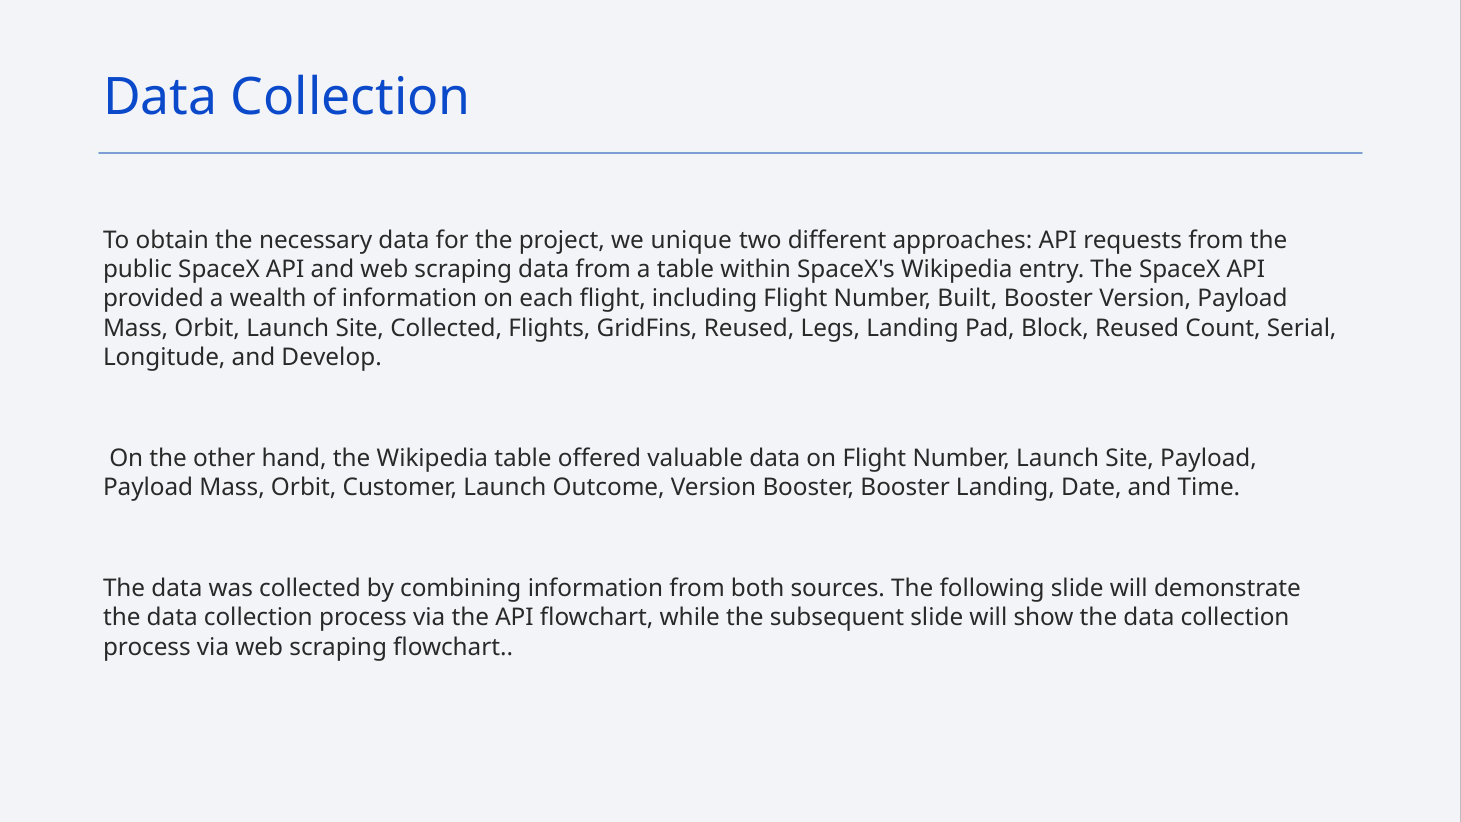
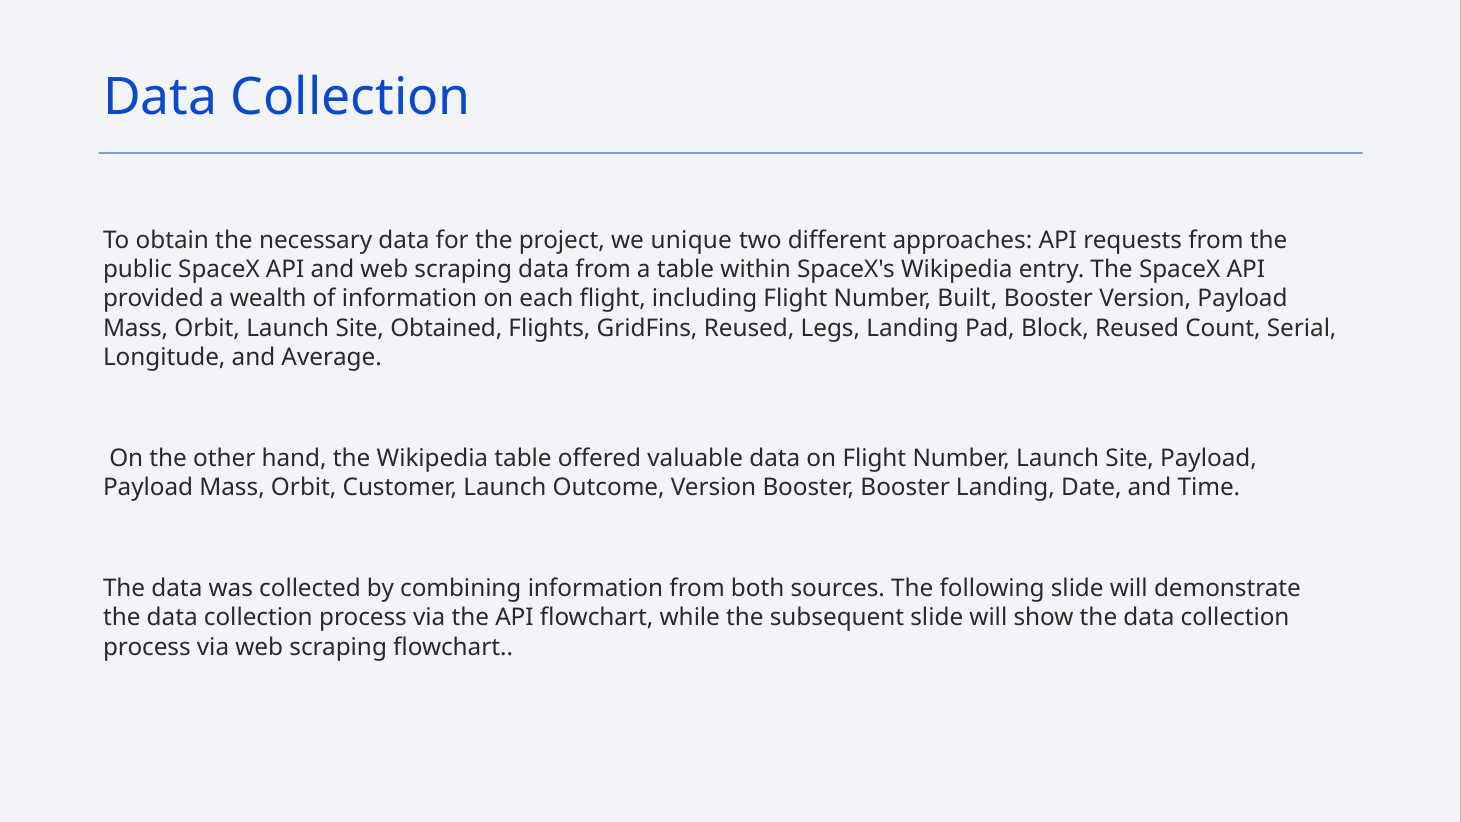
Site Collected: Collected -> Obtained (446, 328)
Develop: Develop -> Average (332, 357)
